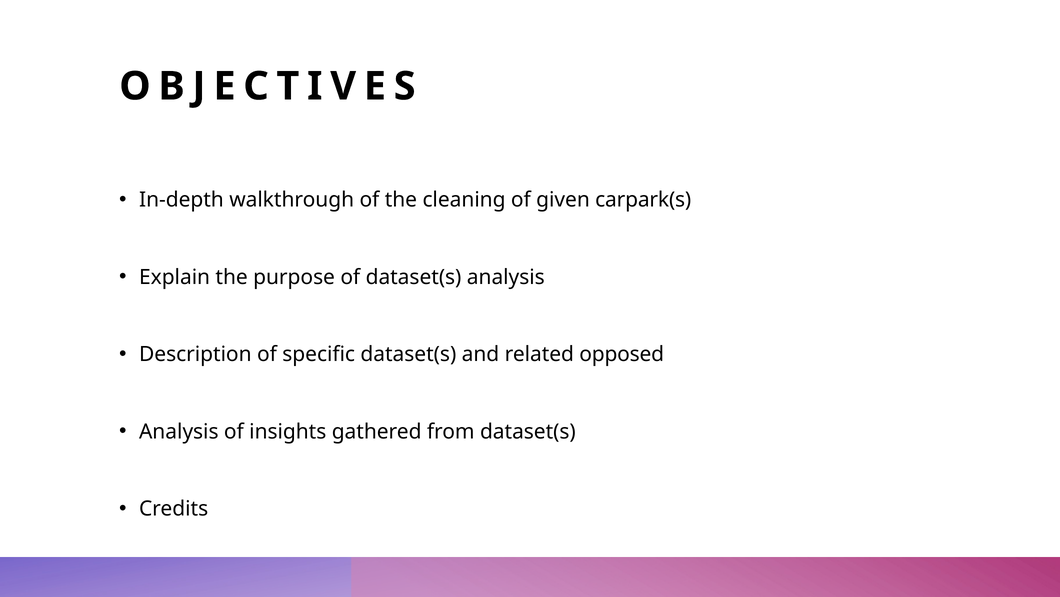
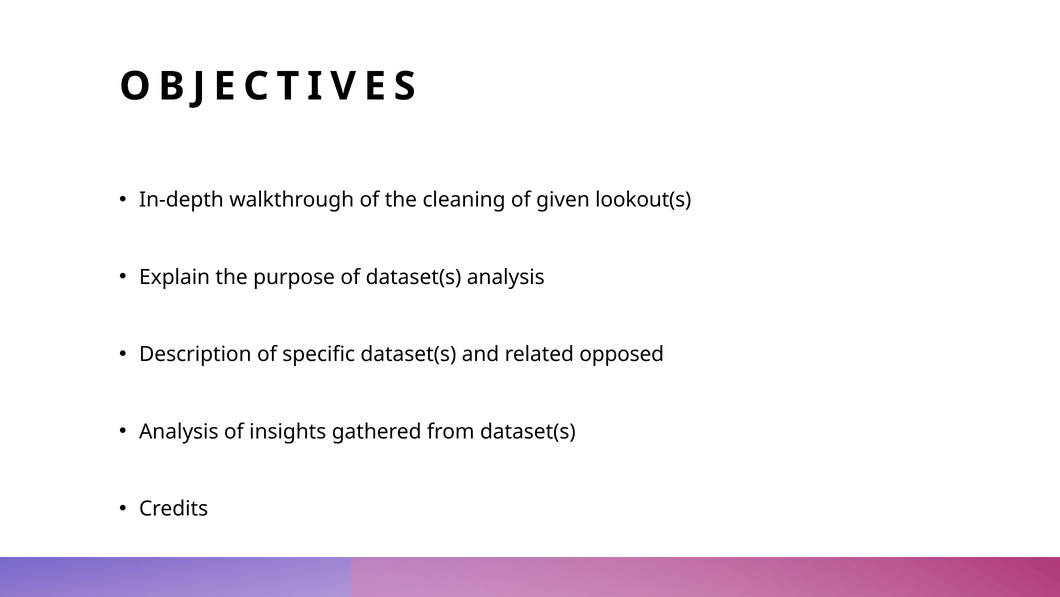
carpark(s: carpark(s -> lookout(s (643, 200)
